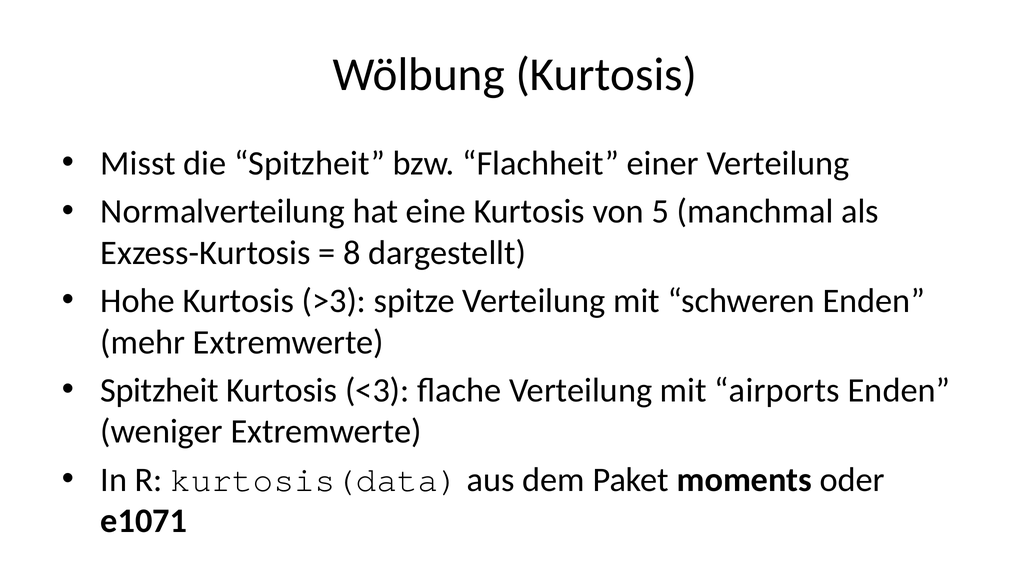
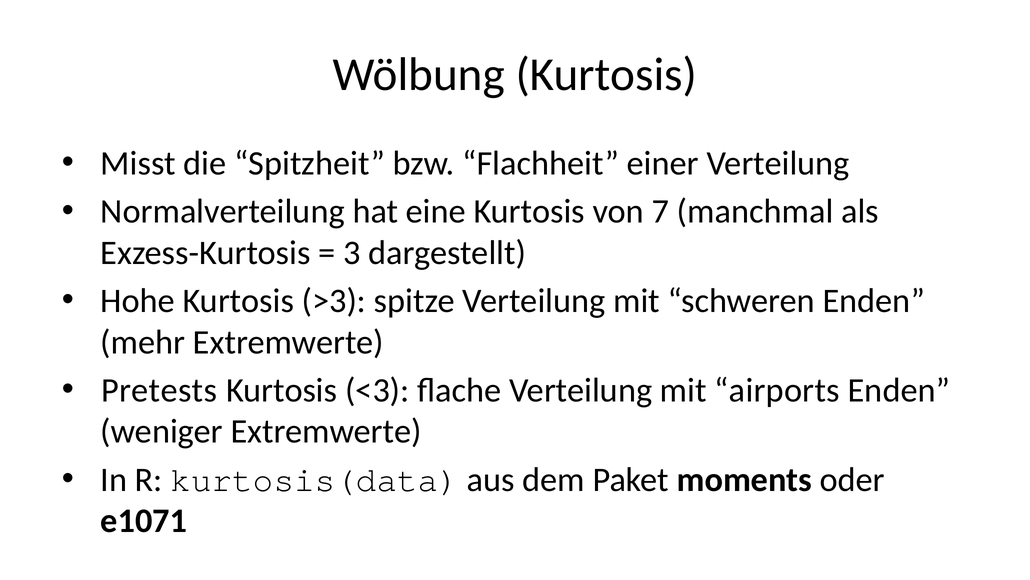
5: 5 -> 7 (660, 211)
8: 8 -> 3 (352, 253)
Spitzheit: Spitzheit -> Pretests (159, 390)
